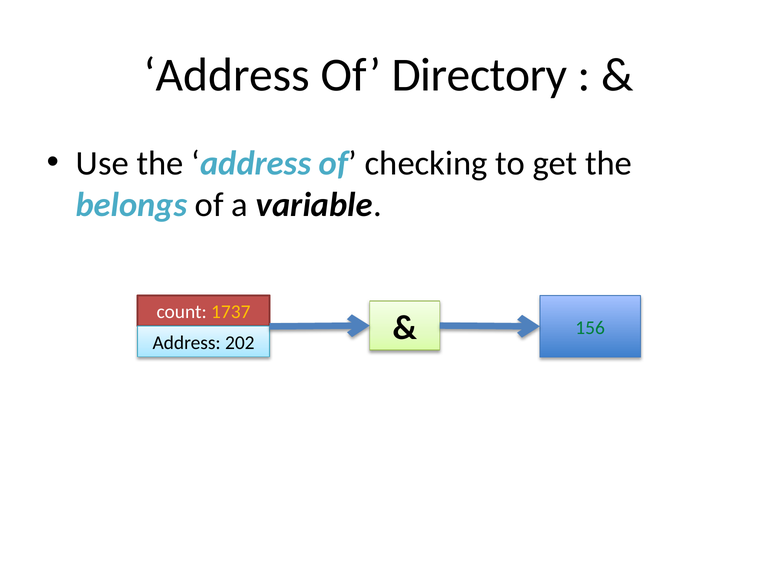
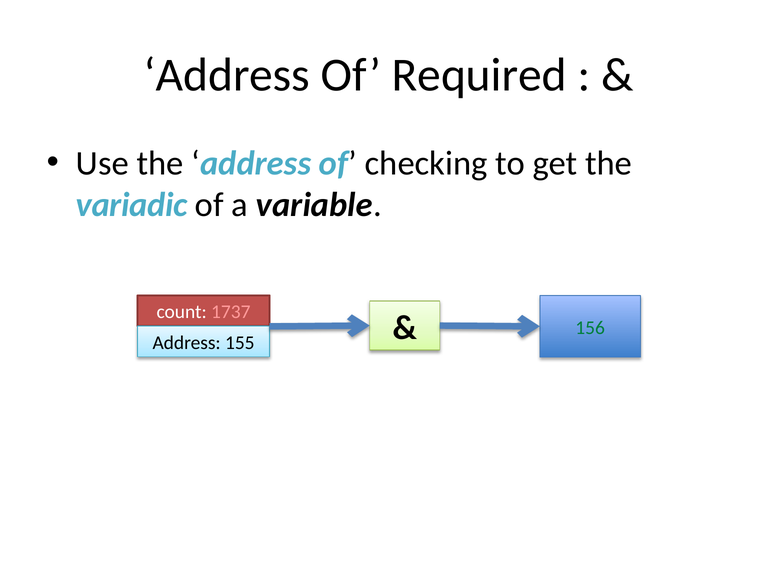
Directory: Directory -> Required (479, 75)
belongs: belongs -> variadic (132, 205)
1737 colour: yellow -> pink (231, 312)
202: 202 -> 155 (240, 343)
